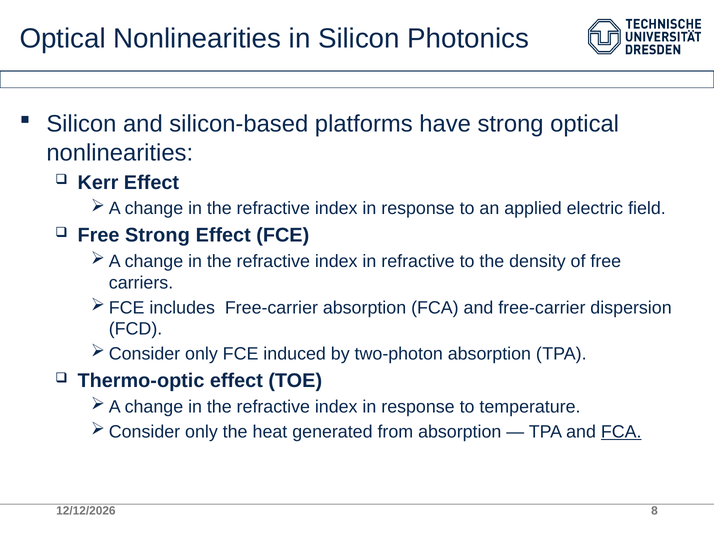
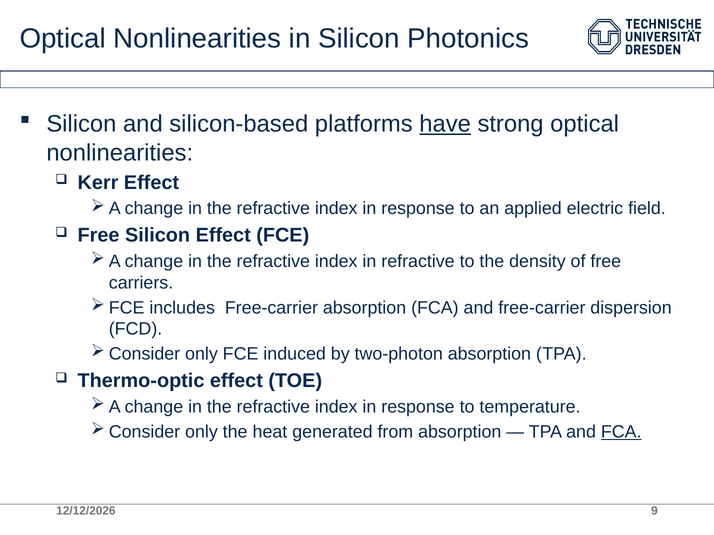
have underline: none -> present (445, 124)
Free Strong: Strong -> Silicon (158, 235)
8: 8 -> 9 (655, 511)
